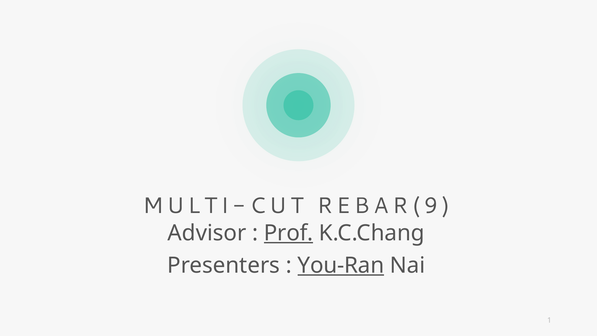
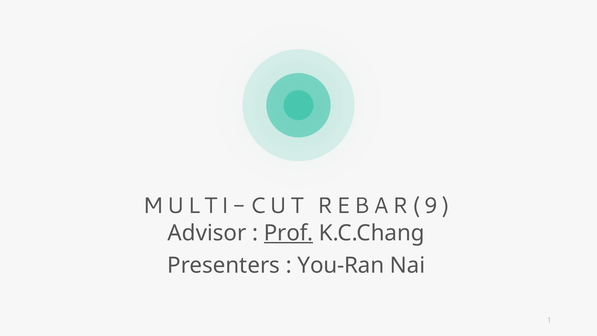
You-Ran underline: present -> none (341, 265)
